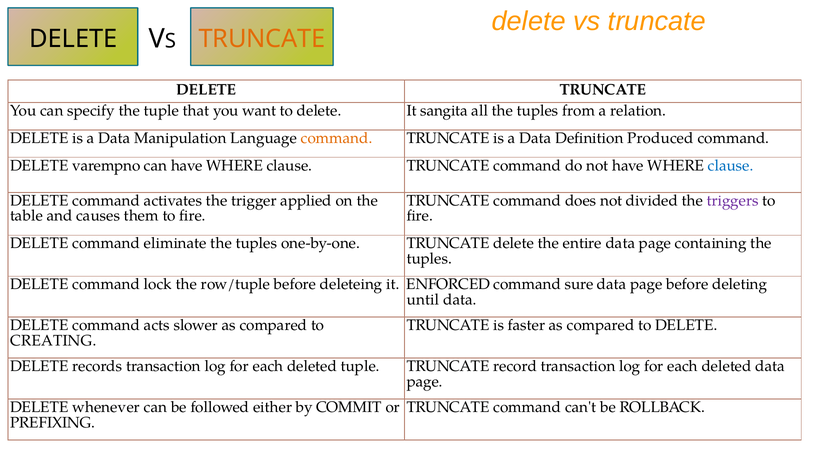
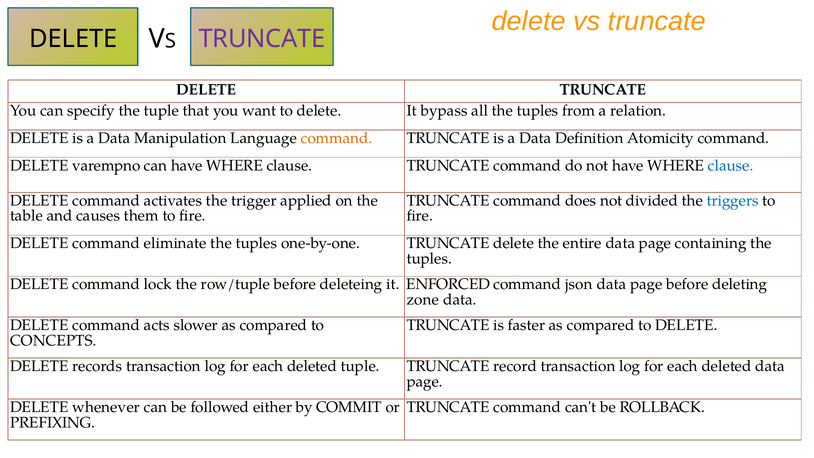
TRUNCATE colour: orange -> purple (262, 39)
sangita: sangita -> bypass (444, 111)
Produced: Produced -> Atomicity (661, 138)
triggers colour: purple -> blue (733, 201)
sure: sure -> json (579, 284)
until: until -> zone (423, 300)
CREATING: CREATING -> CONCEPTS (53, 341)
